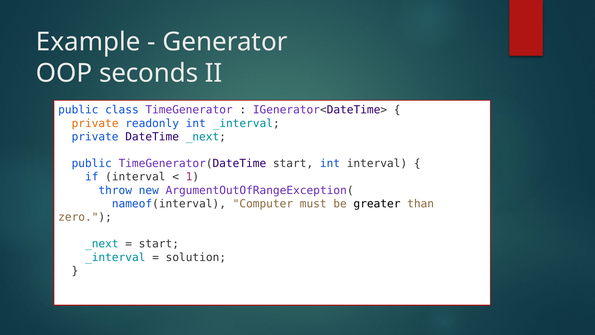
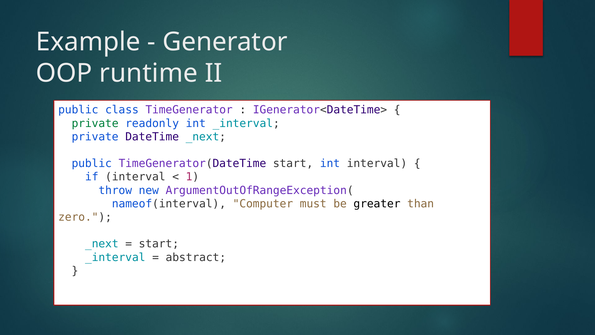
seconds: seconds -> runtime (149, 73)
private colour: orange -> green (95, 123)
solution: solution -> abstract (196, 257)
